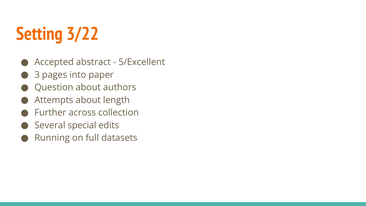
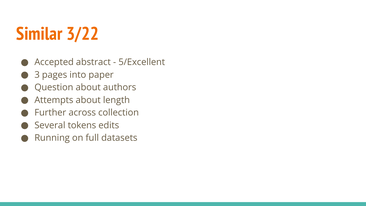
Setting: Setting -> Similar (39, 34)
special: special -> tokens (82, 125)
